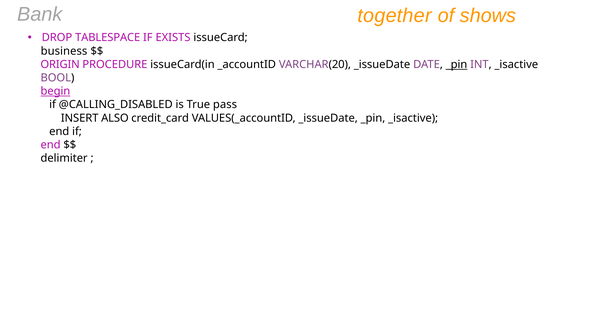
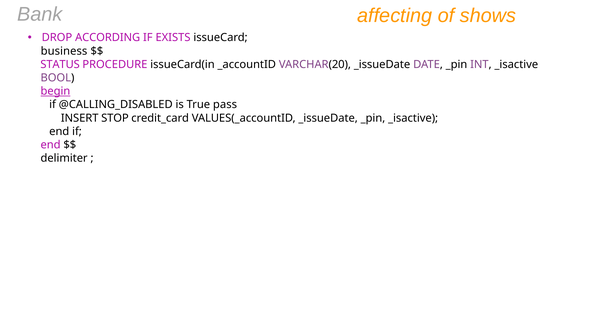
together: together -> affecting (395, 15)
TABLESPACE: TABLESPACE -> ACCORDING (108, 38)
ORIGIN: ORIGIN -> STATUS (60, 64)
_pin underline: present -> none (457, 64)
ALSO: ALSO -> STOP (115, 118)
